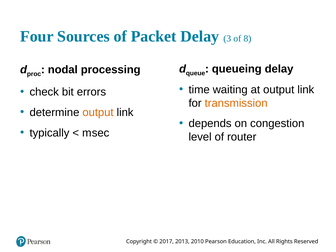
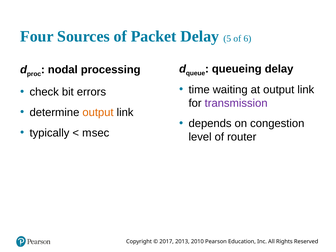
3: 3 -> 5 (227, 39)
8: 8 -> 6 (247, 39)
transmission colour: orange -> purple (236, 103)
